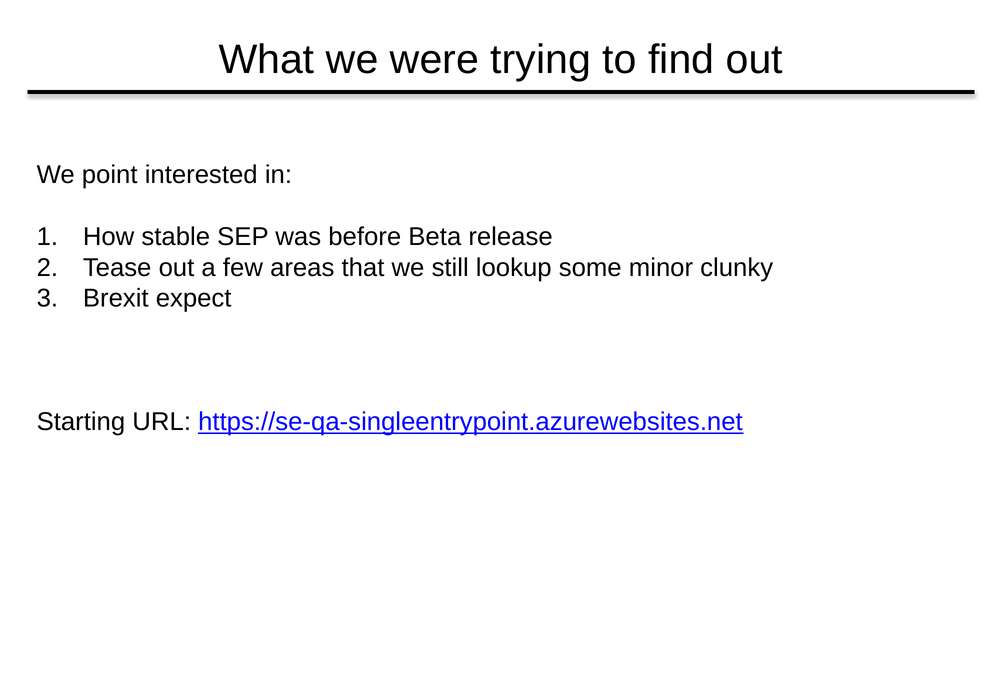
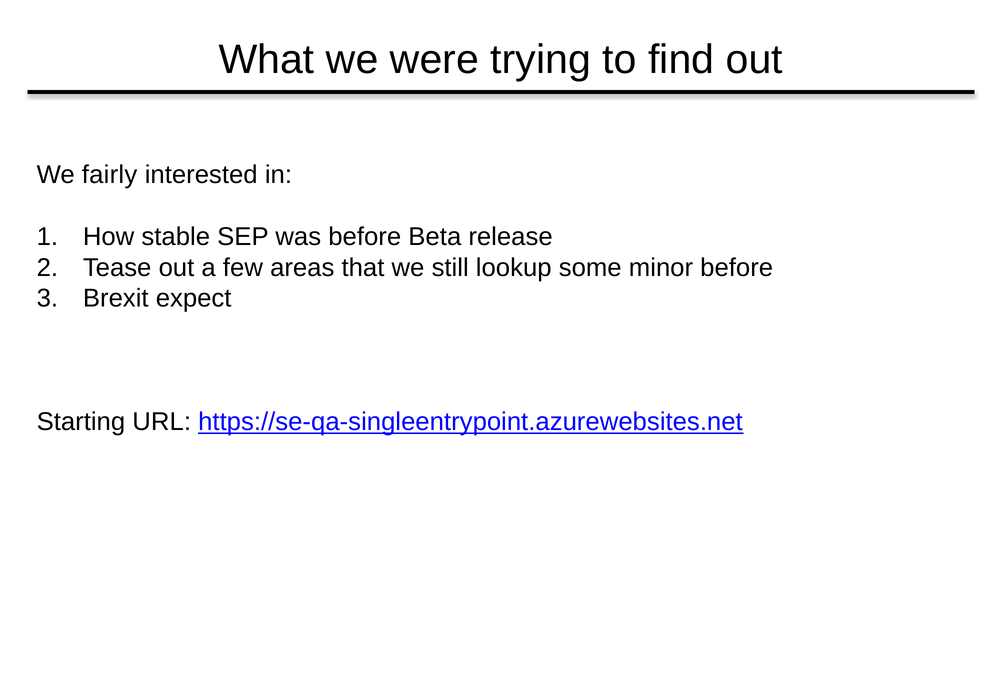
point: point -> fairly (110, 175)
minor clunky: clunky -> before (737, 267)
